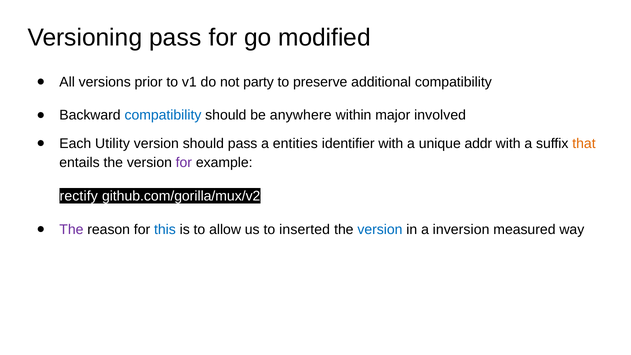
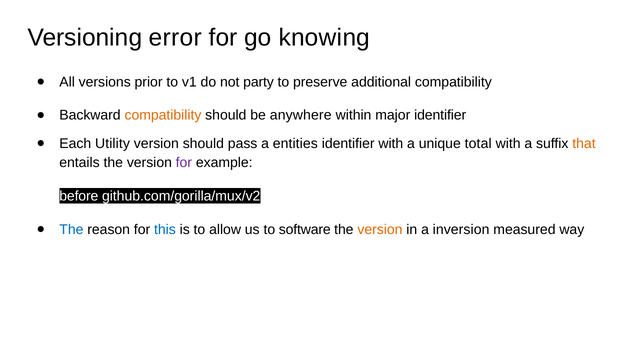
Versioning pass: pass -> error (175, 38)
modified: modified -> knowing (324, 38)
compatibility colour: blue -> orange (163, 115)
major involved: involved -> identifier (440, 115)
addr: addr -> total (478, 143)
rectify: rectify -> before (79, 196)
The colour: purple -> blue (71, 229)
inserted: inserted -> software (305, 229)
version colour: blue -> orange (380, 229)
